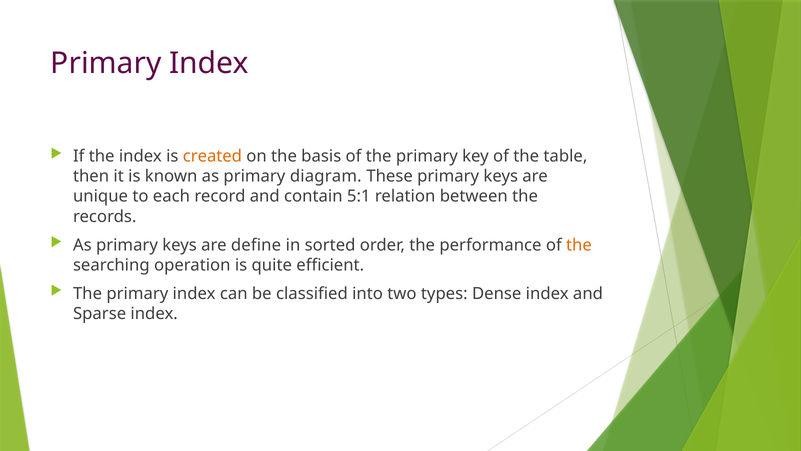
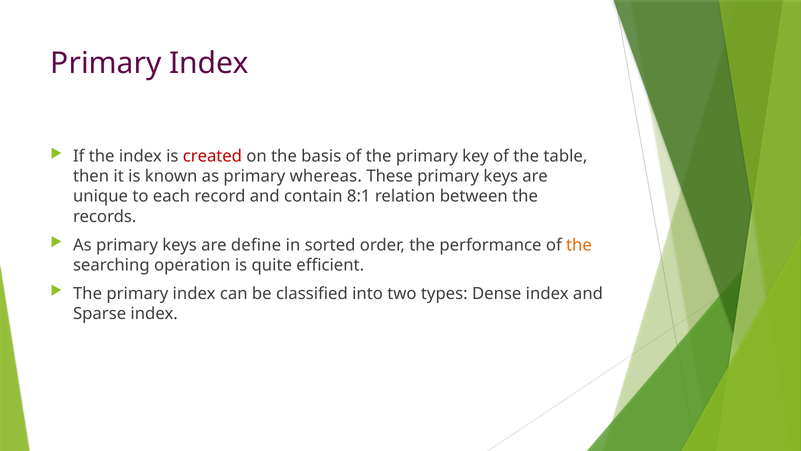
created colour: orange -> red (212, 156)
diagram: diagram -> whereas (326, 176)
5:1: 5:1 -> 8:1 (359, 196)
